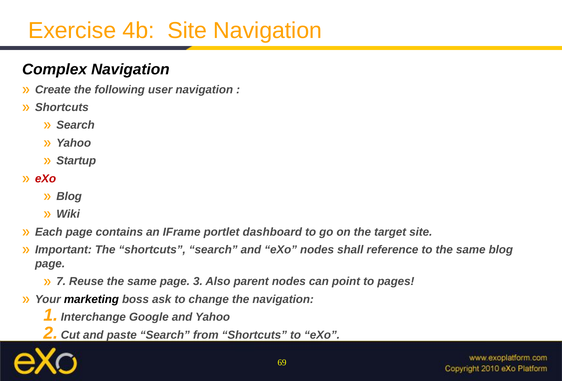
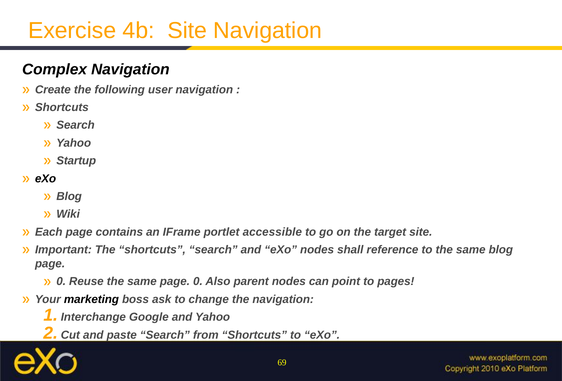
eXo colour: red -> black (46, 178)
dashboard: dashboard -> accessible (272, 232)
7: 7 -> 0 (61, 281)
page 3: 3 -> 0 (198, 281)
